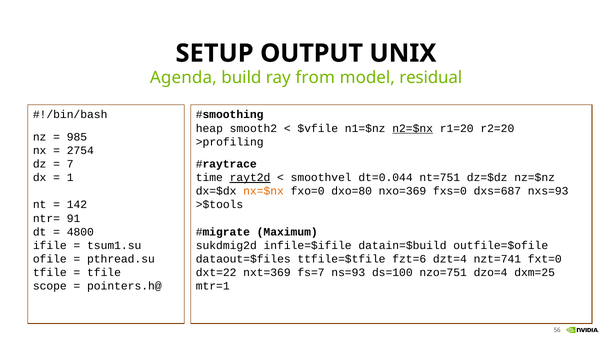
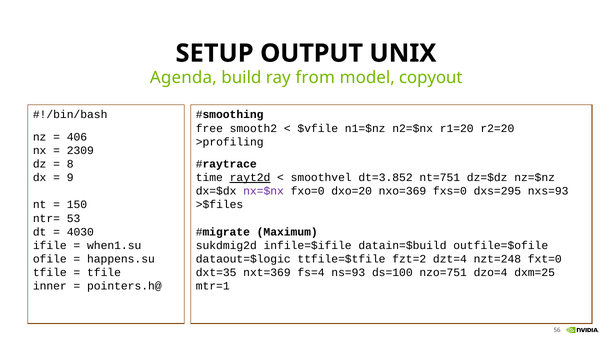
residual: residual -> copyout (431, 78)
heap: heap -> free (209, 128)
n2=$nx underline: present -> none (413, 128)
985: 985 -> 406 (77, 137)
2754: 2754 -> 2309 (80, 150)
7: 7 -> 8 (70, 164)
1: 1 -> 9 (70, 178)
dt=0.044: dt=0.044 -> dt=3.852 (386, 178)
nx=$nx colour: orange -> purple (264, 191)
dxo=80: dxo=80 -> dxo=20 (352, 191)
dxs=687: dxs=687 -> dxs=295 (497, 191)
142: 142 -> 150 (77, 205)
>$tools: >$tools -> >$files (220, 205)
91: 91 -> 53 (74, 218)
4800: 4800 -> 4030 (80, 232)
tsum1.su: tsum1.su -> when1.su (114, 246)
pthread.su: pthread.su -> happens.su (121, 259)
dataout=$files: dataout=$files -> dataout=$logic (243, 259)
fzt=6: fzt=6 -> fzt=2 (409, 259)
nzt=741: nzt=741 -> nzt=248 (497, 259)
dxt=22: dxt=22 -> dxt=35 (216, 273)
fs=7: fs=7 -> fs=4 (311, 273)
scope: scope -> inner (50, 286)
